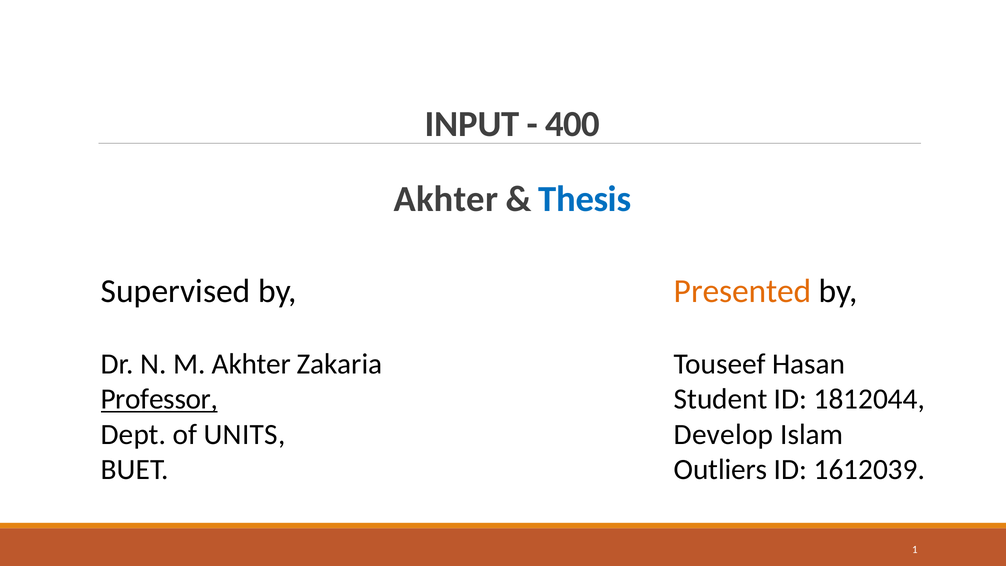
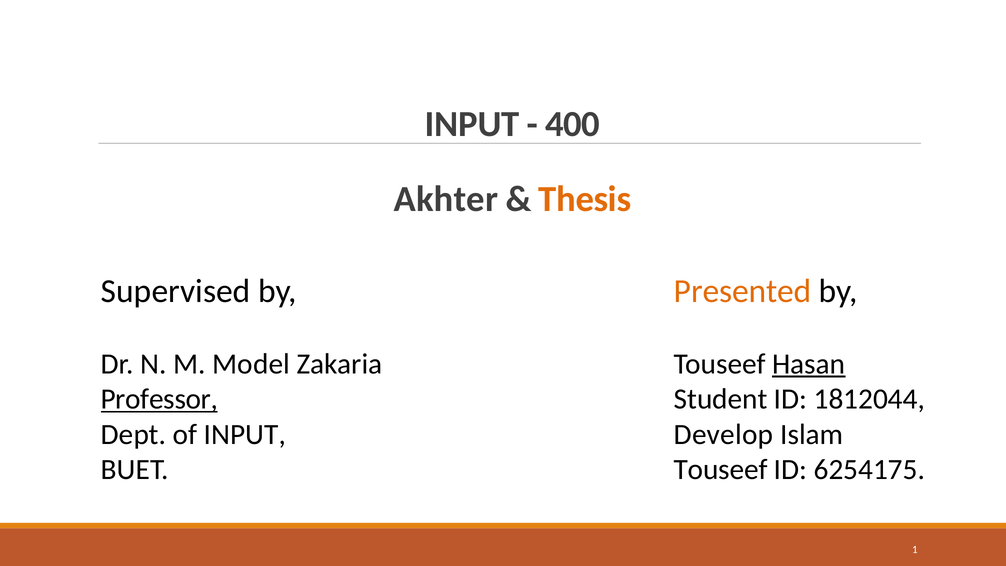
Thesis colour: blue -> orange (585, 199)
M Akhter: Akhter -> Model (251, 364)
Hasan underline: none -> present (809, 364)
of UNITS: UNITS -> INPUT (245, 434)
Outliers: Outliers -> Touseef (721, 469)
1612039: 1612039 -> 6254175 (869, 469)
